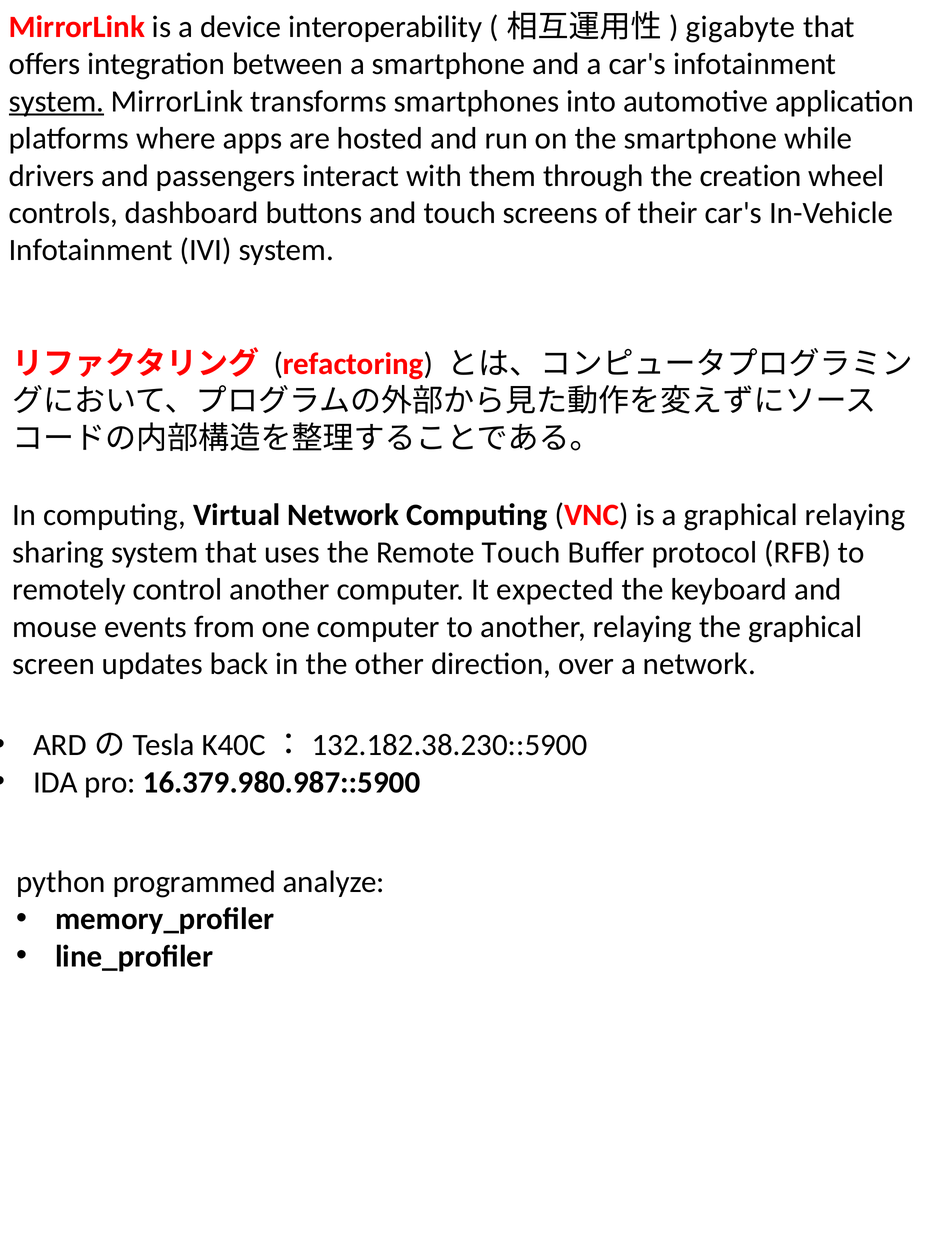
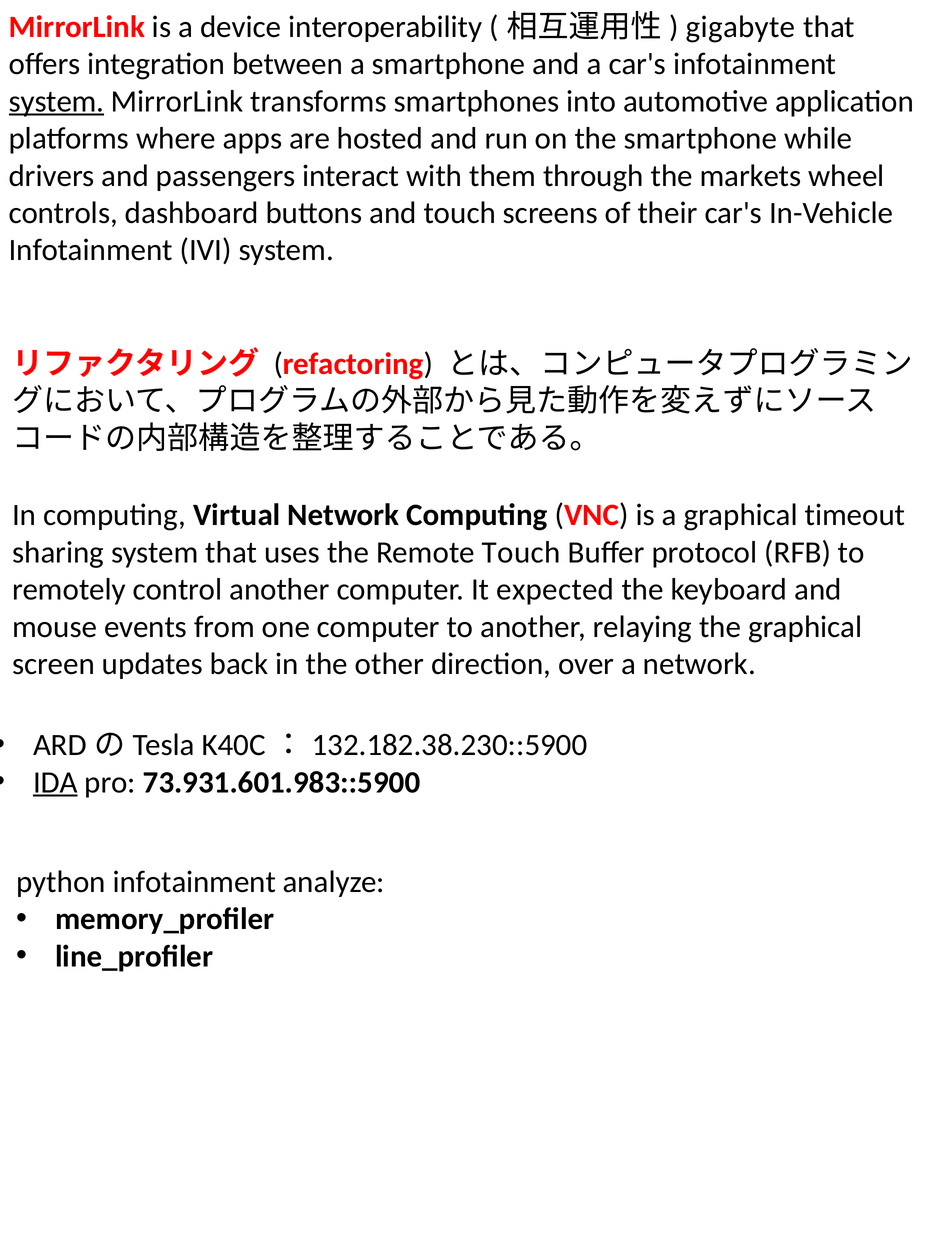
creation: creation -> markets (750, 176)
graphical relaying: relaying -> timeout (855, 515)
IDA underline: none -> present (55, 783)
16.379.980.987::5900: 16.379.980.987::5900 -> 73.931.601.983::5900 (282, 783)
python programmed: programmed -> infotainment (194, 882)
